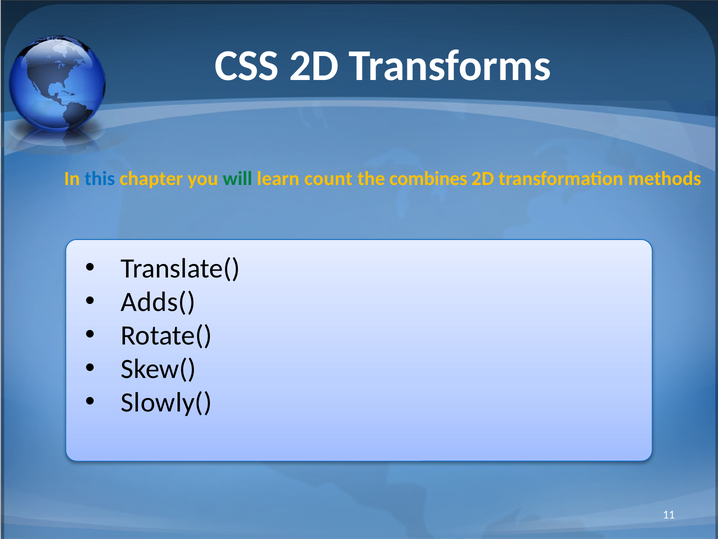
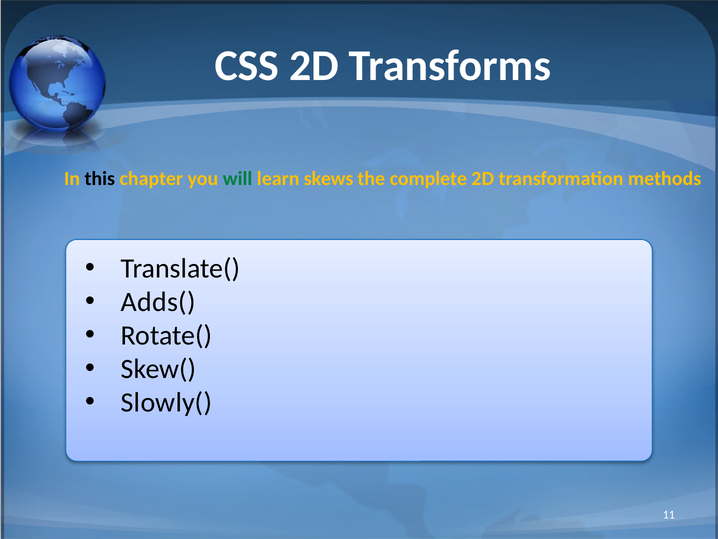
this colour: blue -> black (100, 178)
count: count -> skews (329, 178)
combines: combines -> complete (428, 178)
